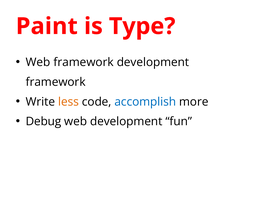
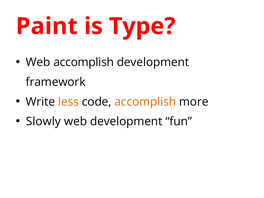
Web framework: framework -> accomplish (84, 62)
accomplish colour: blue -> orange (145, 102)
Debug: Debug -> Slowly (43, 121)
